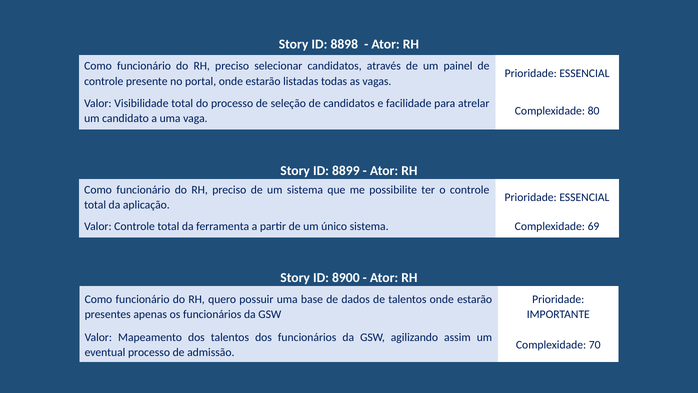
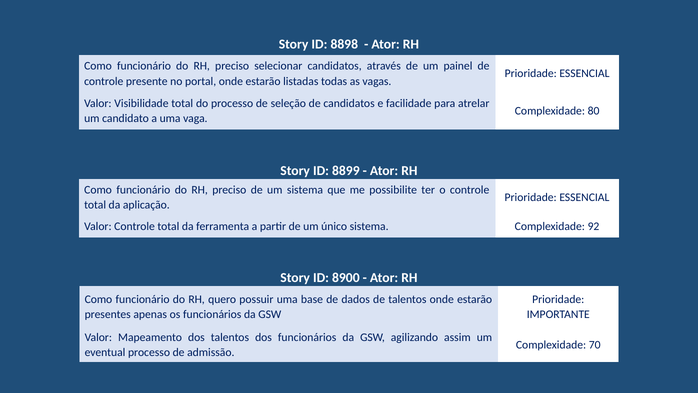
69: 69 -> 92 (594, 226)
